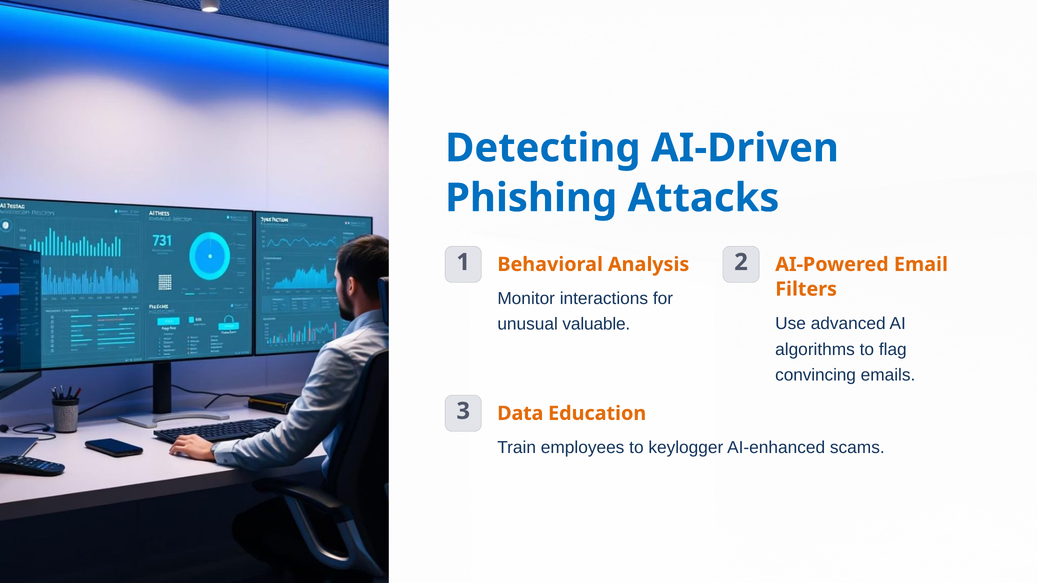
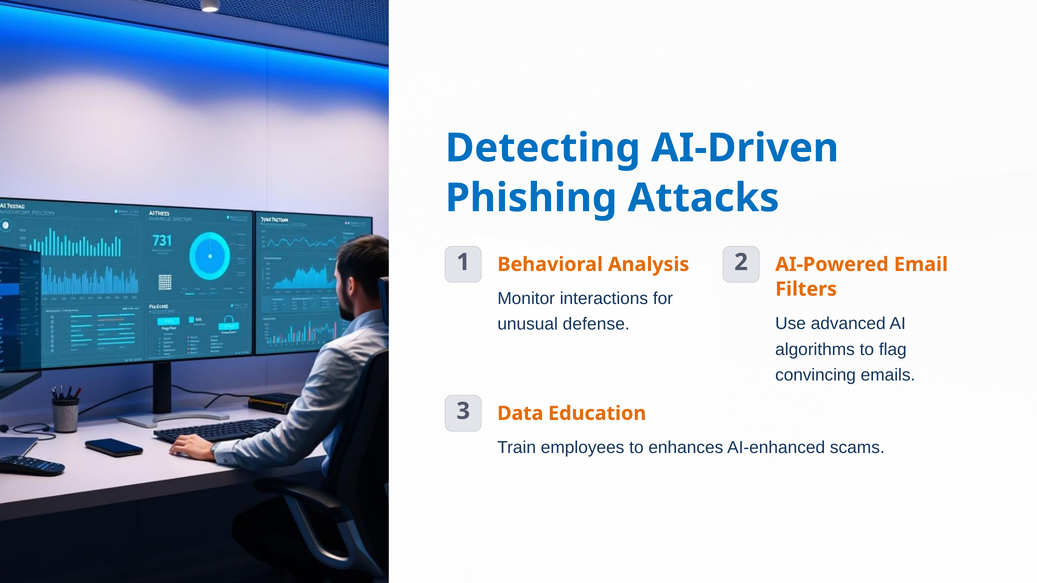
valuable: valuable -> defense (596, 324)
keylogger: keylogger -> enhances (686, 448)
